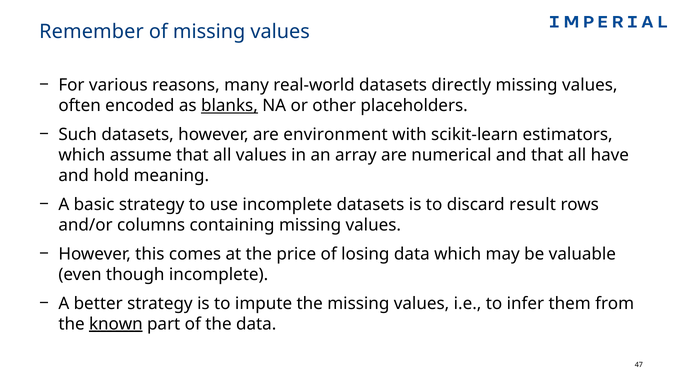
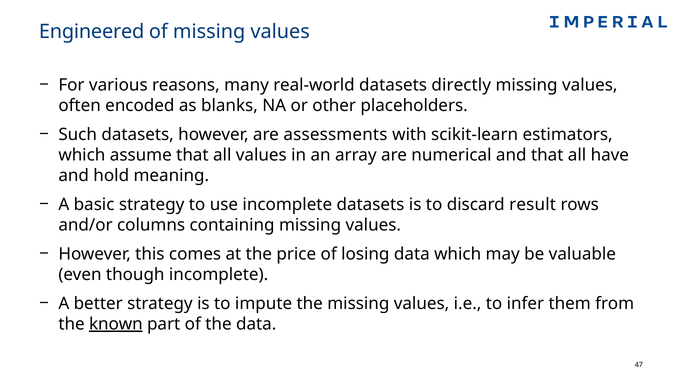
Remember: Remember -> Engineered (92, 32)
blanks underline: present -> none (229, 105)
environment: environment -> assessments (335, 134)
